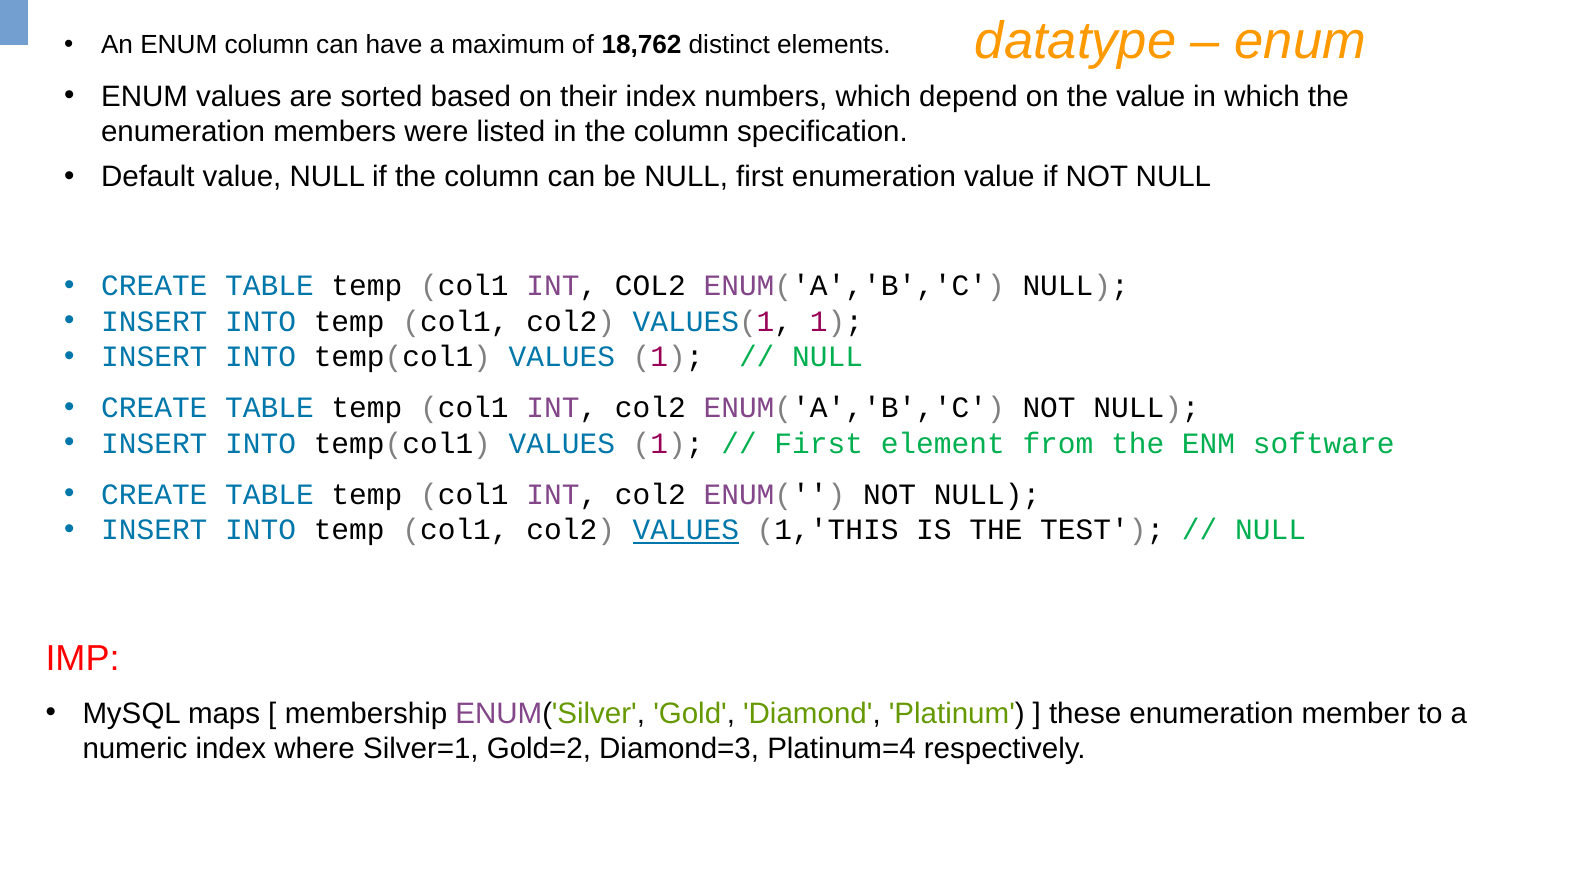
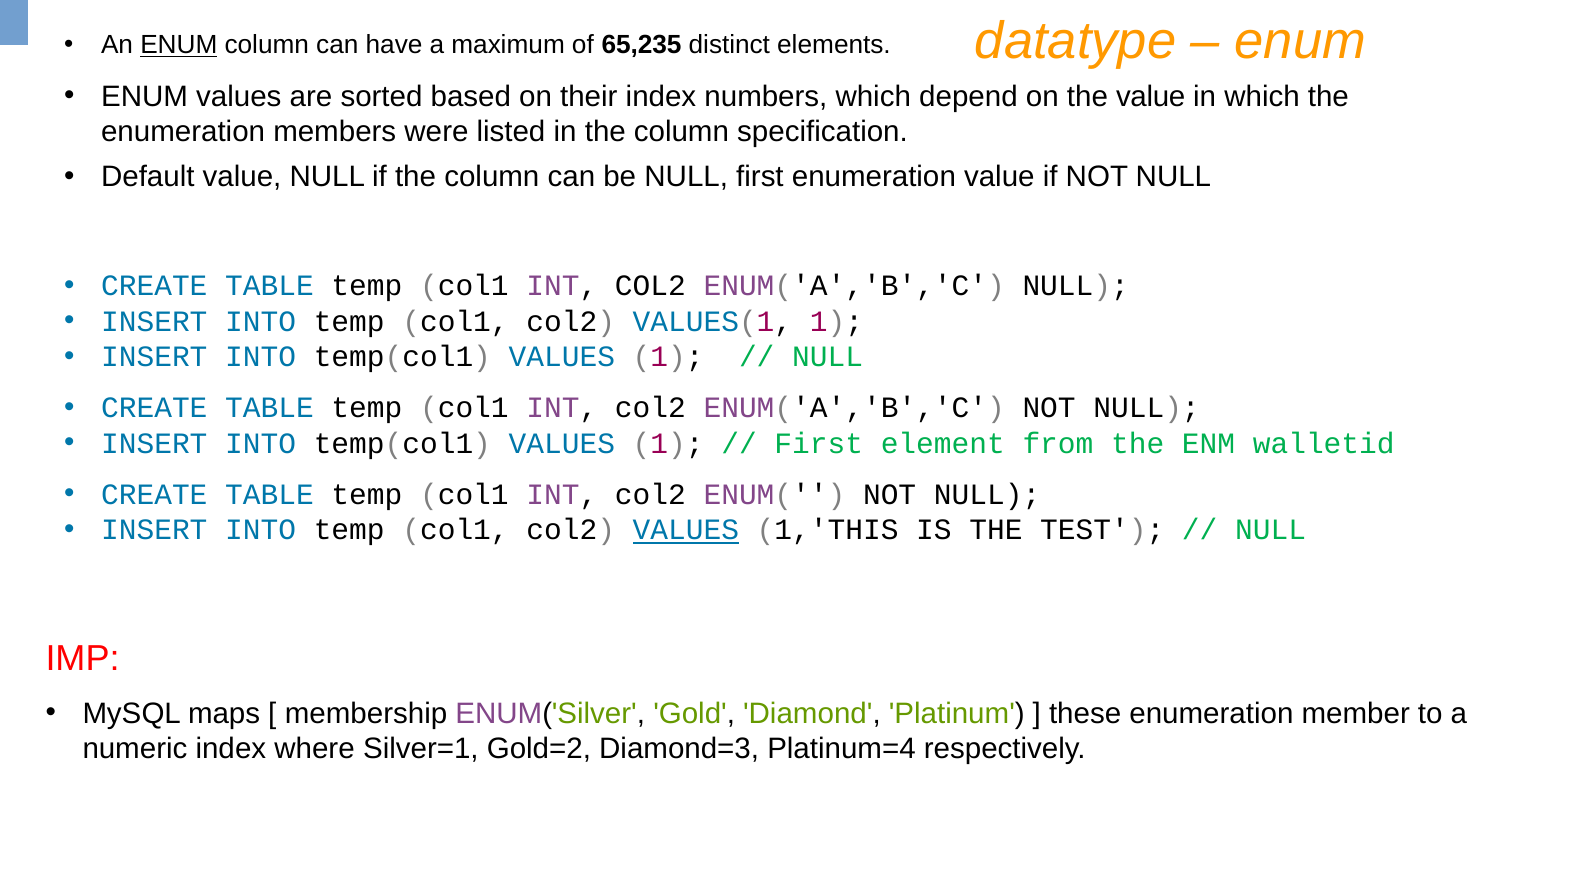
ENUM underline: none -> present (179, 45)
18,762: 18,762 -> 65,235 (642, 45)
software: software -> walletid (1324, 443)
